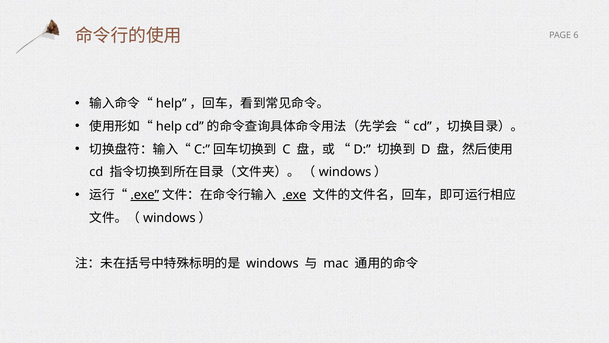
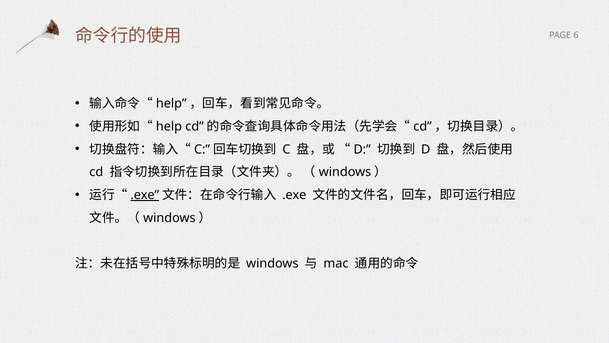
.exe underline: present -> none (294, 195)
